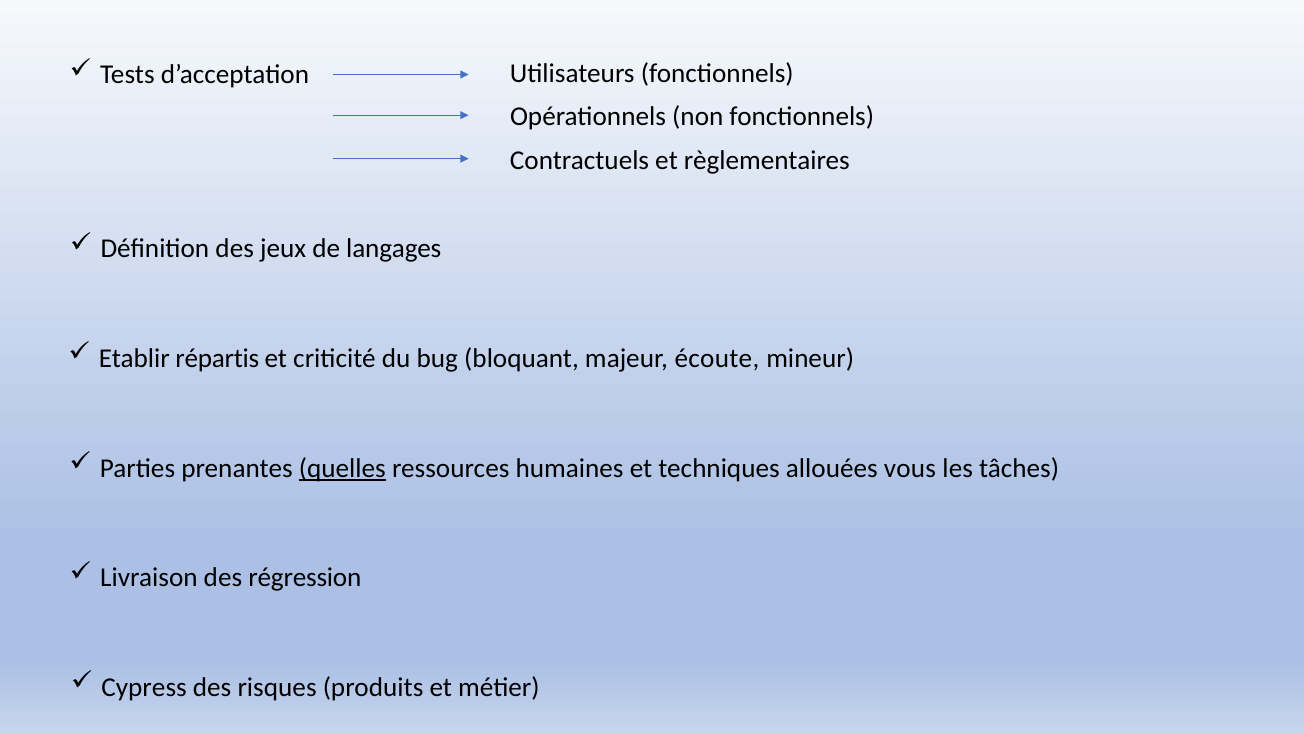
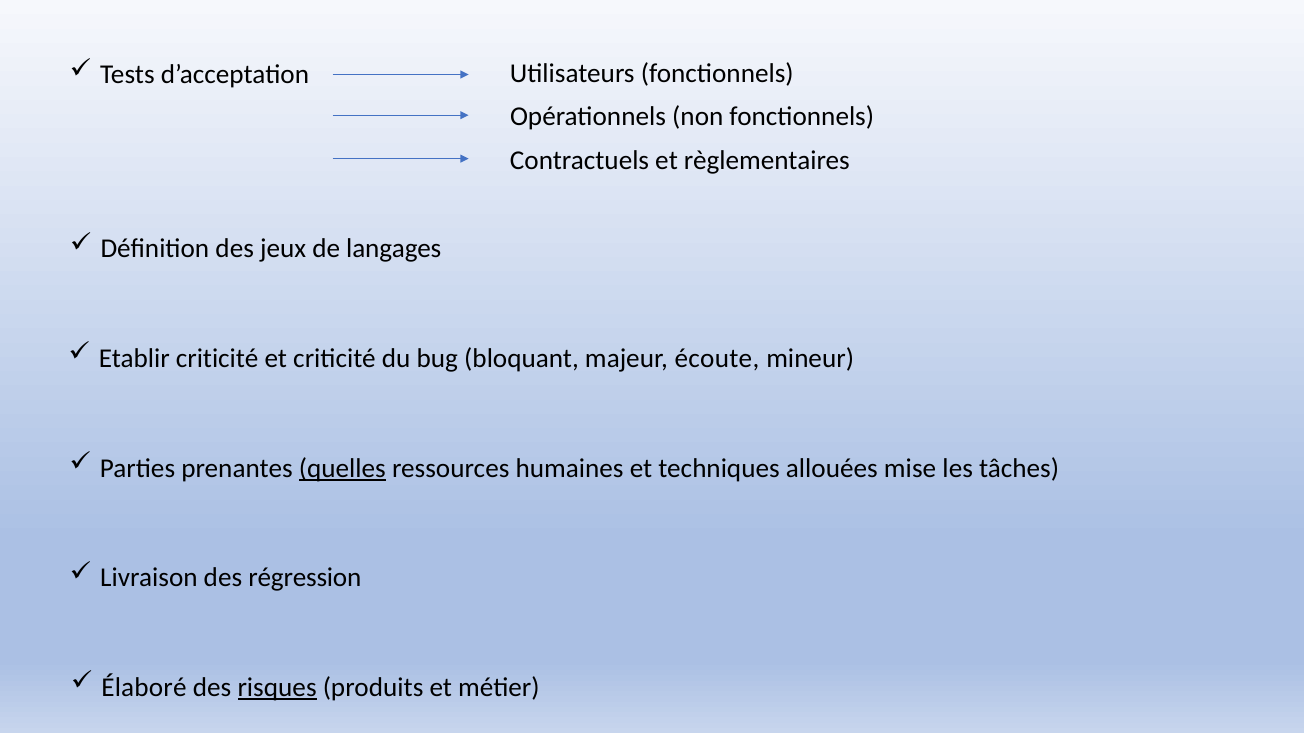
Etablir répartis: répartis -> criticité (217, 359)
vous: vous -> mise (910, 468)
Cypress: Cypress -> Élaboré (144, 688)
risques underline: none -> present (277, 688)
